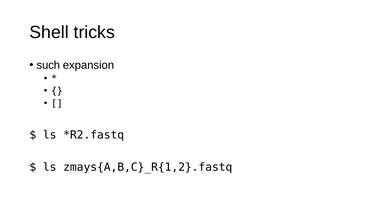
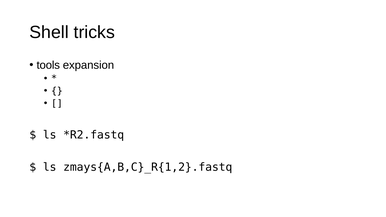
such: such -> tools (48, 65)
